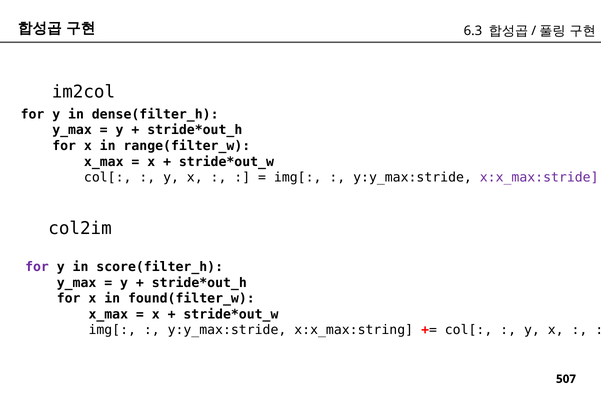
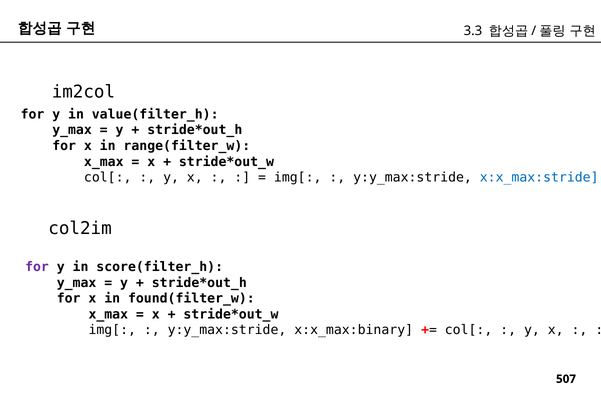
6.3: 6.3 -> 3.3 (473, 31)
dense(filter_h: dense(filter_h -> value(filter_h (155, 114)
x:x_max:stride colour: purple -> blue (539, 177)
x:x_max:string: x:x_max:string -> x:x_max:binary (354, 330)
